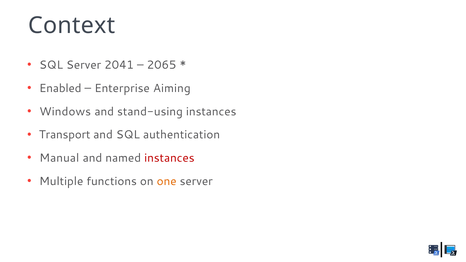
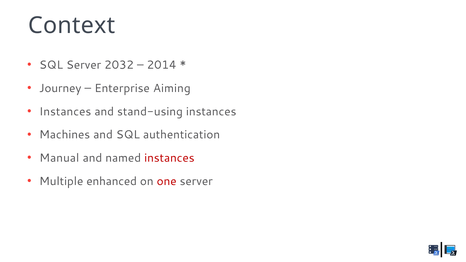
2041: 2041 -> 2032 (119, 65)
2065: 2065 -> 2014 (162, 65)
Enabled: Enabled -> Journey (60, 88)
Windows: Windows -> Instances (65, 112)
Transport: Transport -> Machines (65, 135)
functions: functions -> enhanced (112, 181)
one colour: orange -> red (167, 181)
